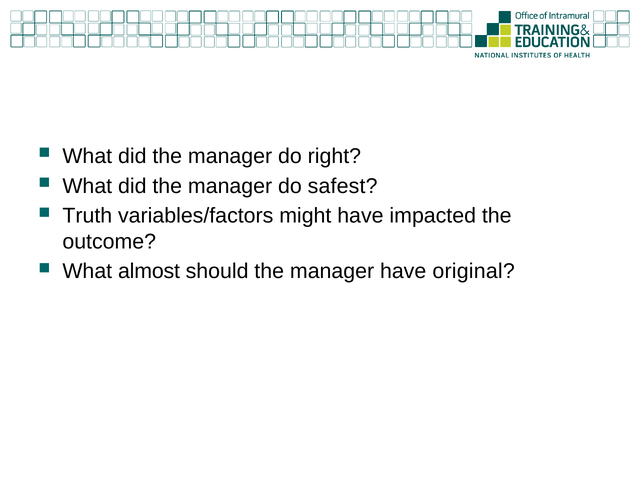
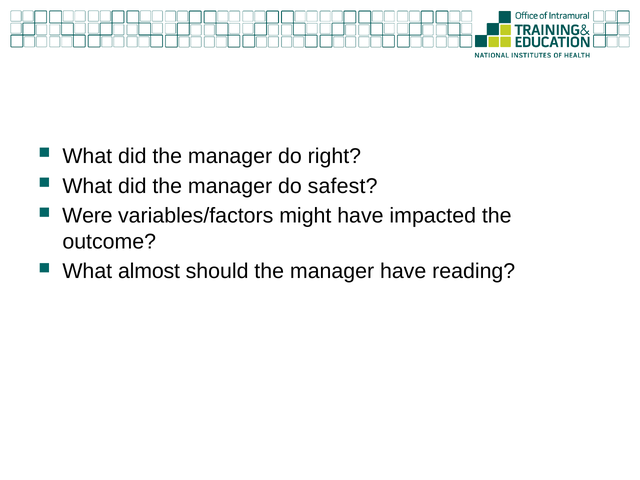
Truth: Truth -> Were (87, 216)
original: original -> reading (474, 271)
